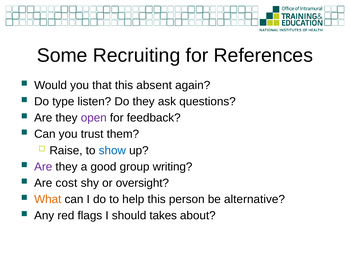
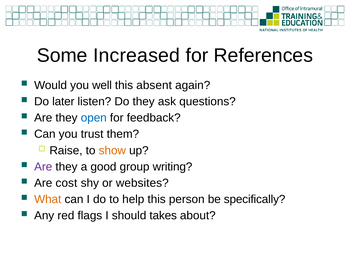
Recruiting: Recruiting -> Increased (137, 56)
that: that -> well (102, 85)
type: type -> later (63, 102)
open colour: purple -> blue (94, 118)
show colour: blue -> orange (112, 151)
oversight: oversight -> websites (142, 183)
alternative: alternative -> specifically (255, 200)
